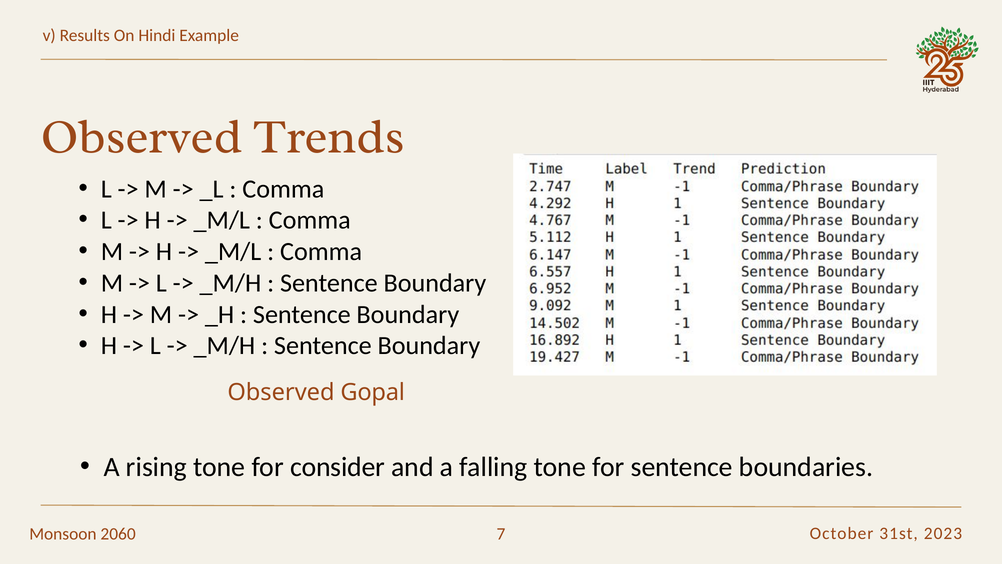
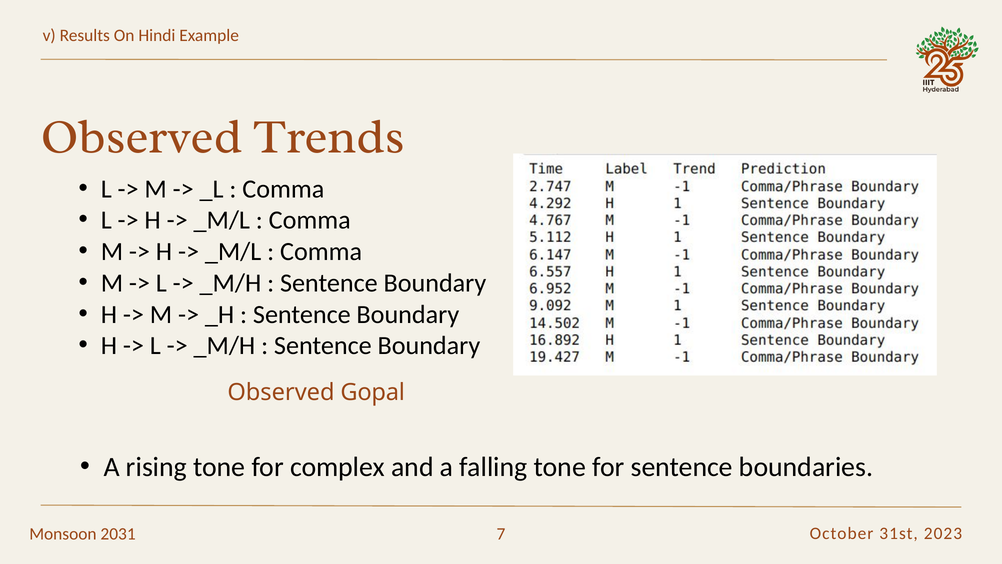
consider: consider -> complex (338, 467)
2060: 2060 -> 2031 (118, 533)
